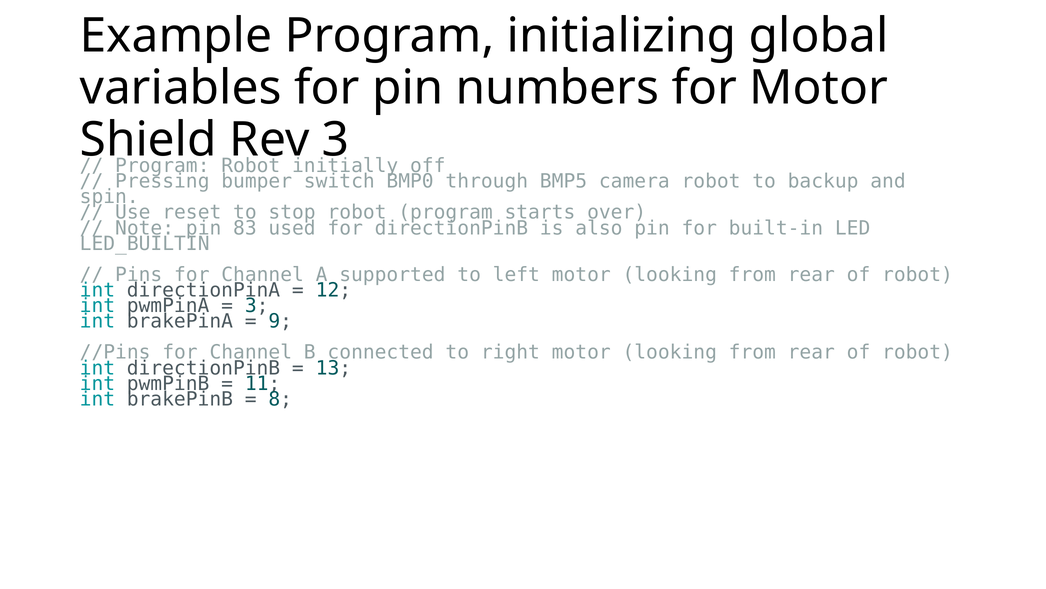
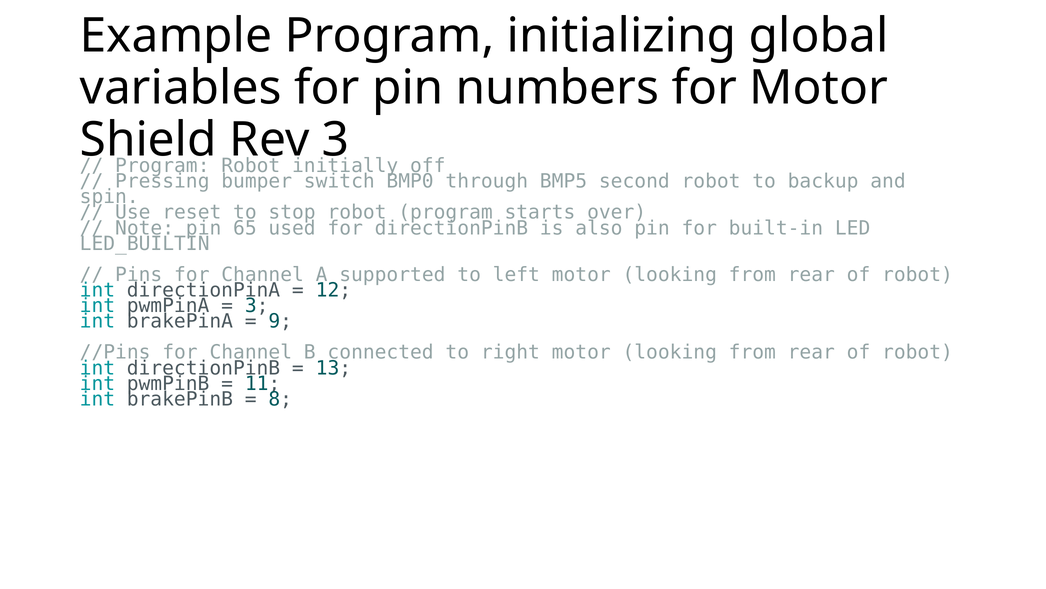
camera: camera -> second (634, 181)
83: 83 -> 65 (245, 228)
